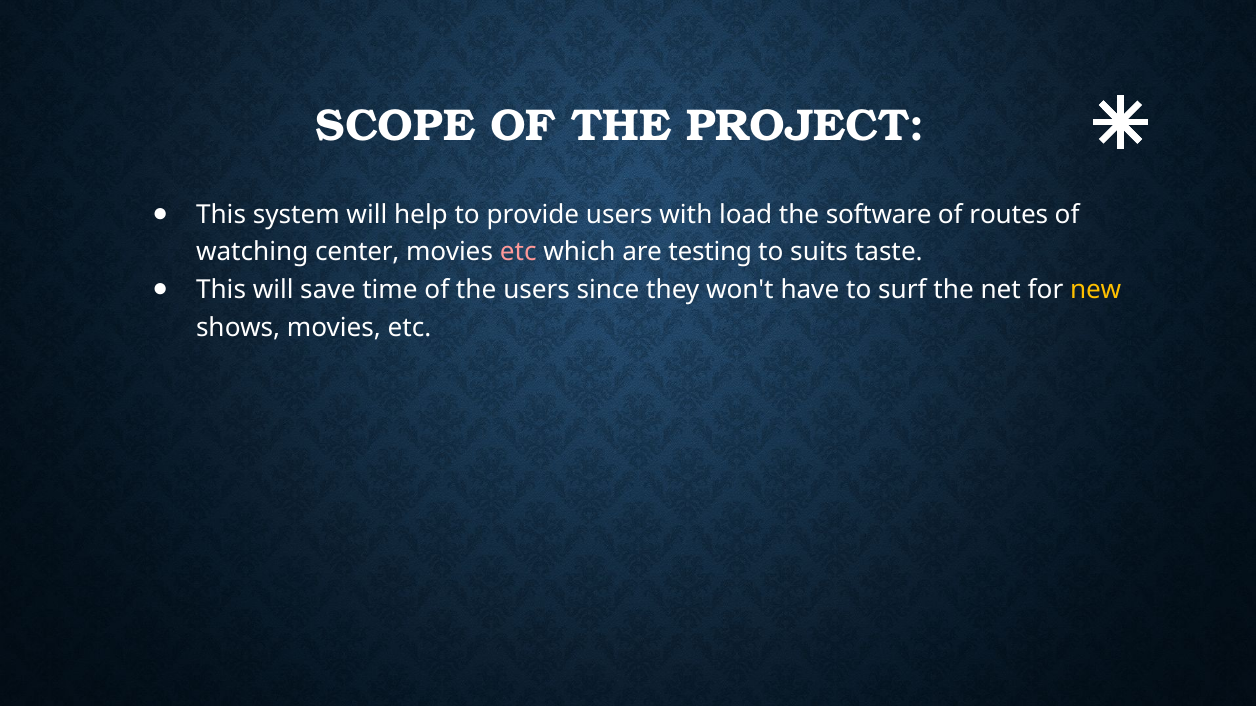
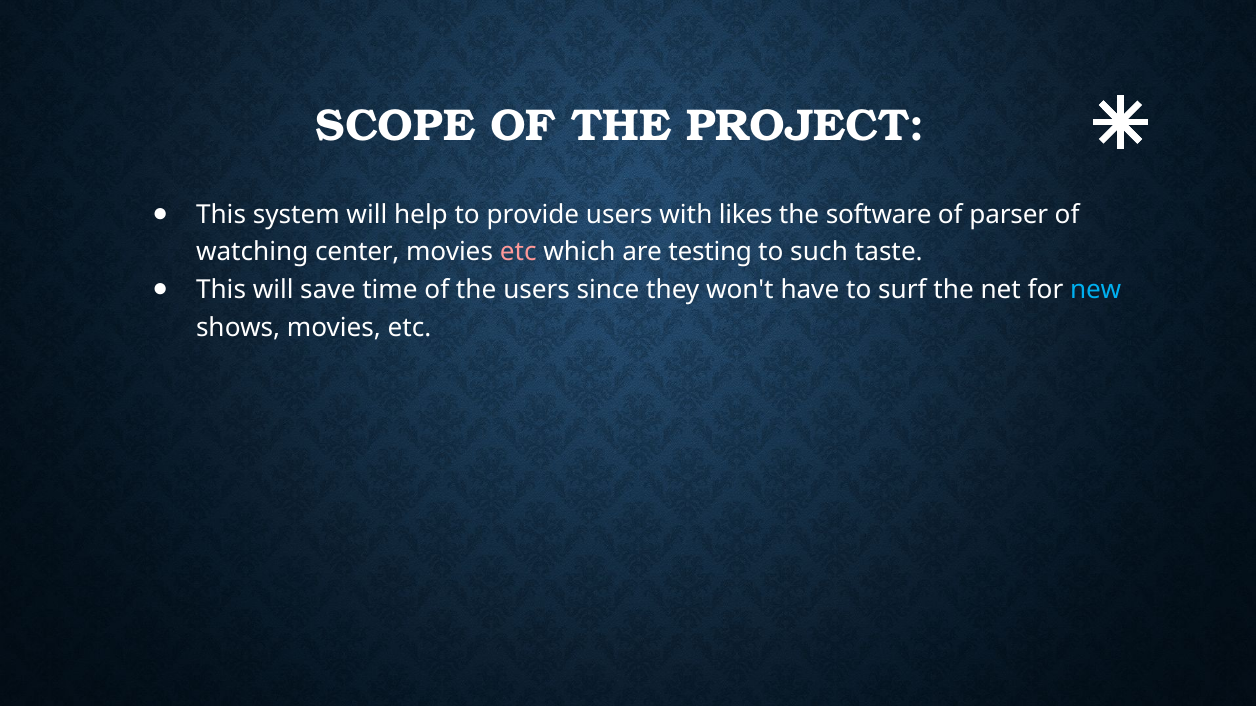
load: load -> likes (746, 215)
routes: routes -> parser (1009, 215)
suits: suits -> such (819, 252)
new colour: yellow -> light blue (1096, 290)
